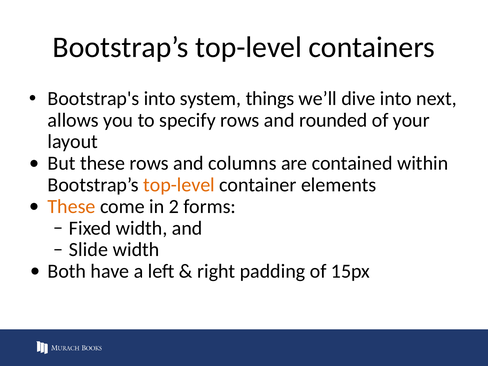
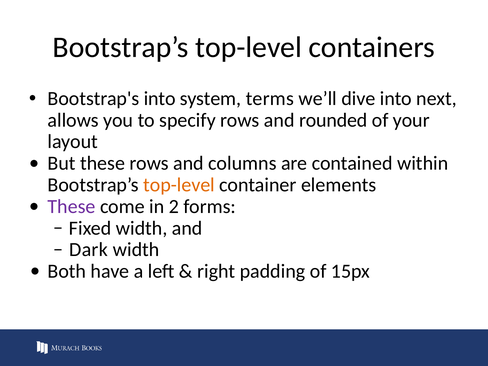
things: things -> terms (270, 99)
These colour: orange -> purple (72, 206)
Slide: Slide -> Dark (89, 250)
